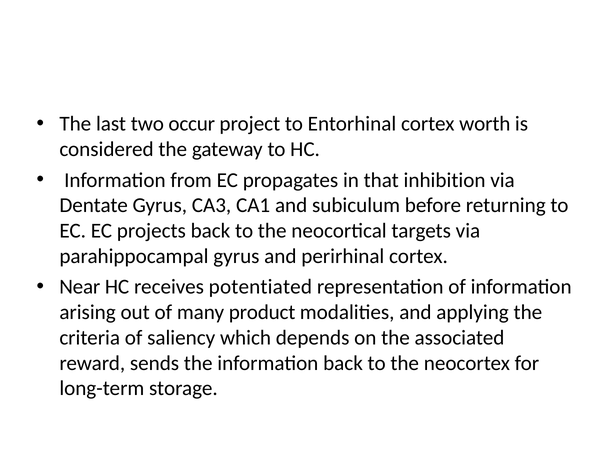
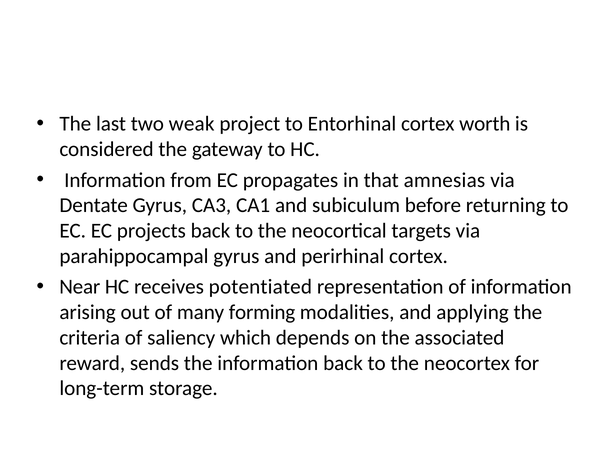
occur: occur -> weak (192, 124)
inhibition: inhibition -> amnesias (444, 180)
product: product -> forming (262, 312)
